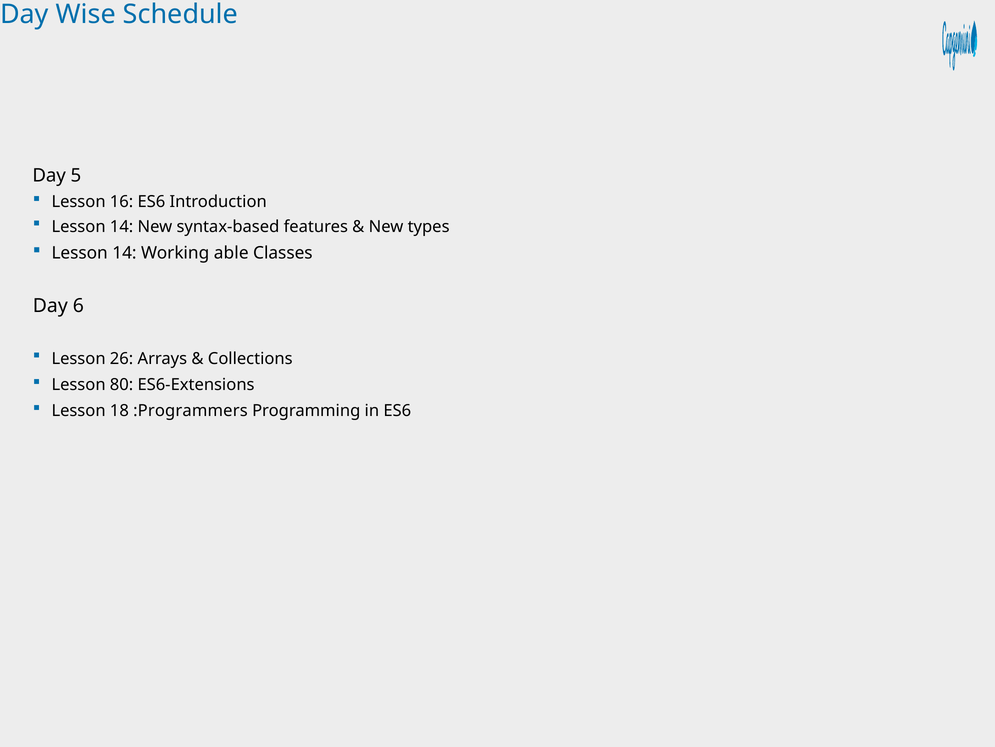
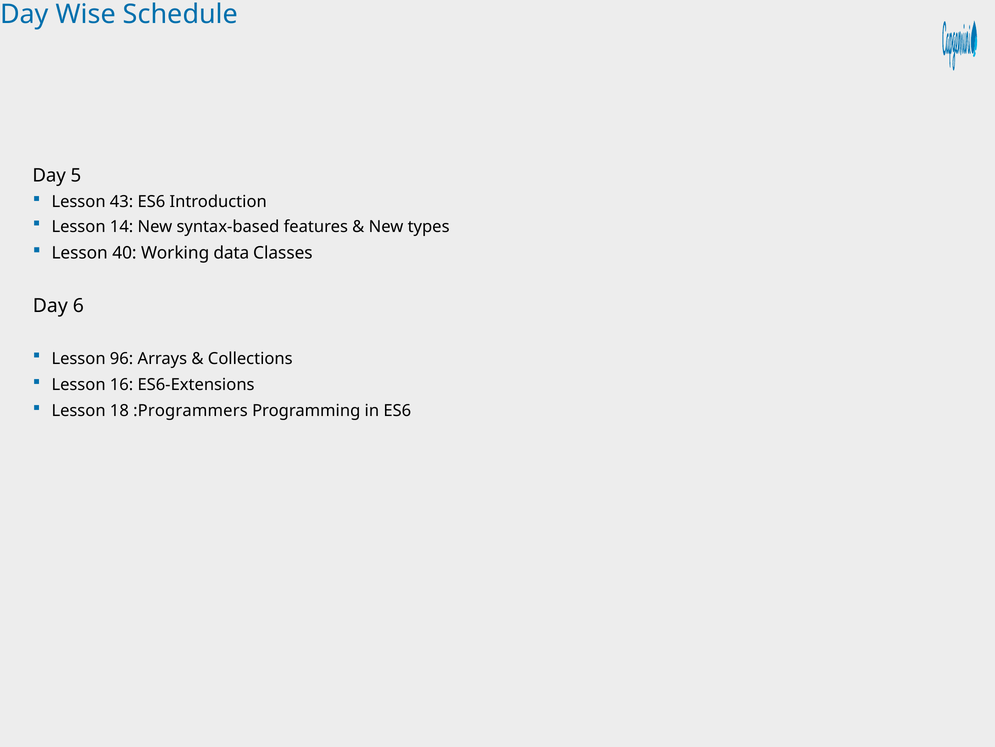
16: 16 -> 43 (122, 202)
14: 14 -> 40 (124, 253)
able: able -> data (231, 253)
26: 26 -> 96 (122, 358)
80: 80 -> 16 (122, 384)
